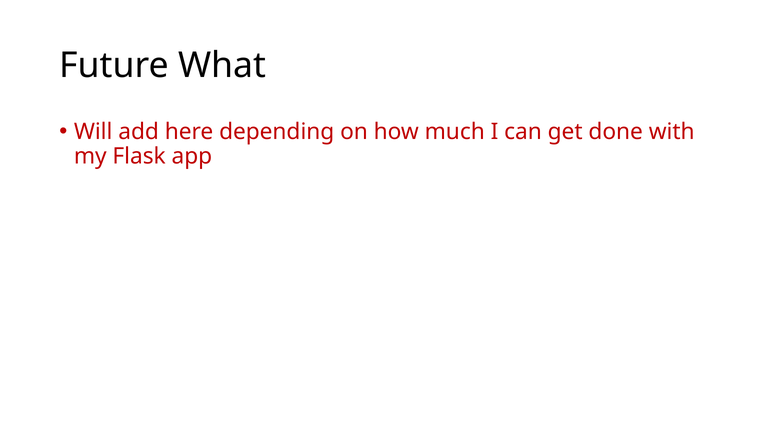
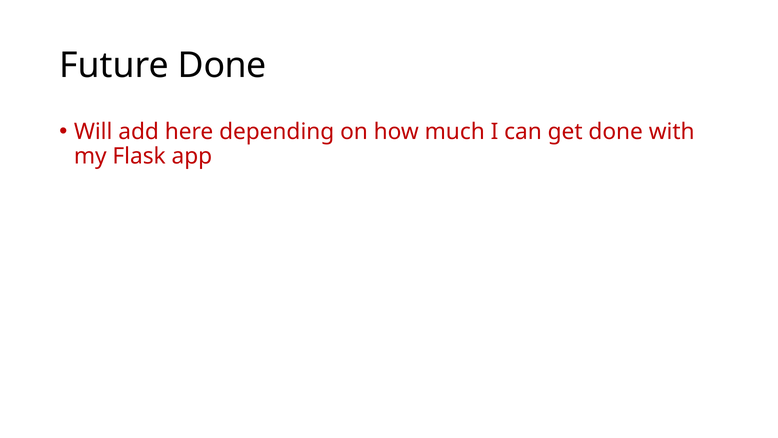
Future What: What -> Done (222, 65)
